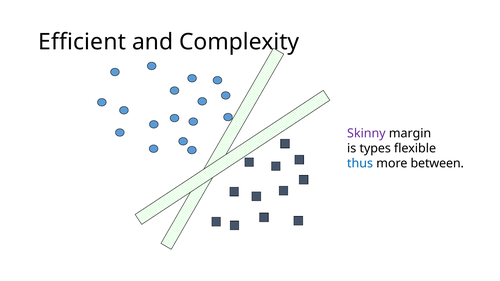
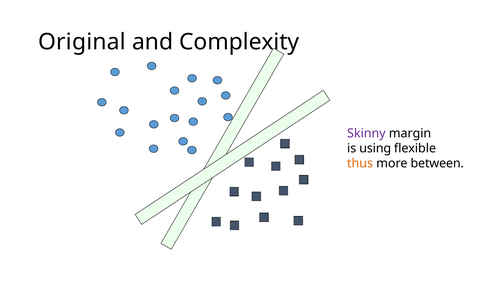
Efficient: Efficient -> Original (82, 42)
types: types -> using (375, 148)
thus colour: blue -> orange (360, 163)
